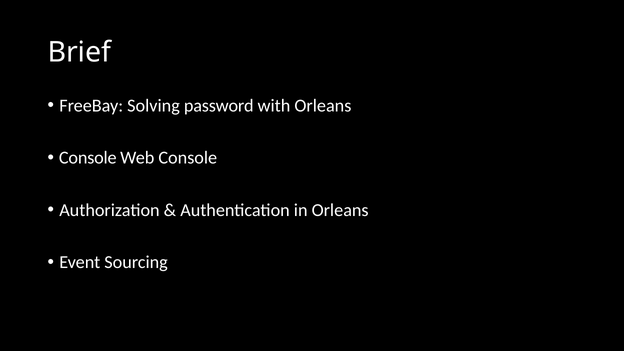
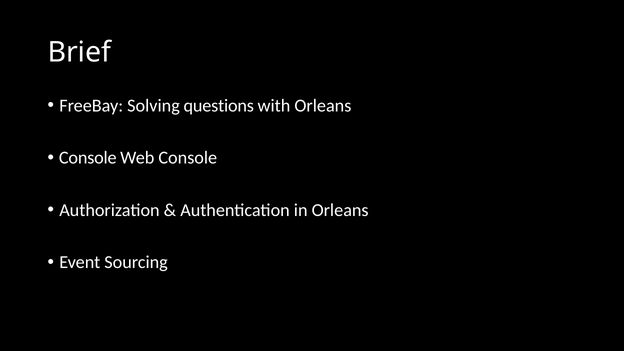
password: password -> questions (219, 106)
